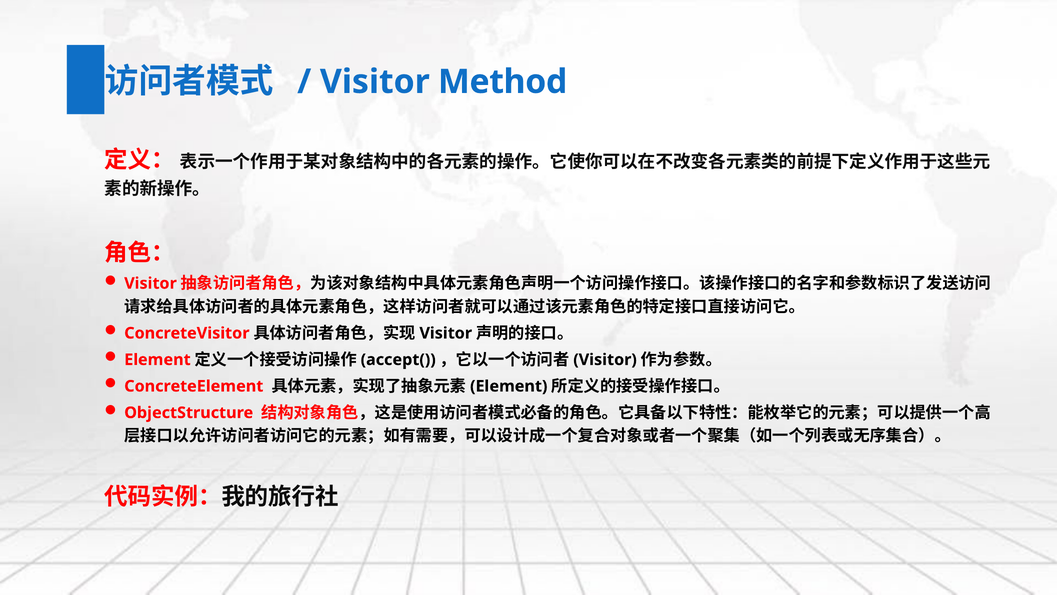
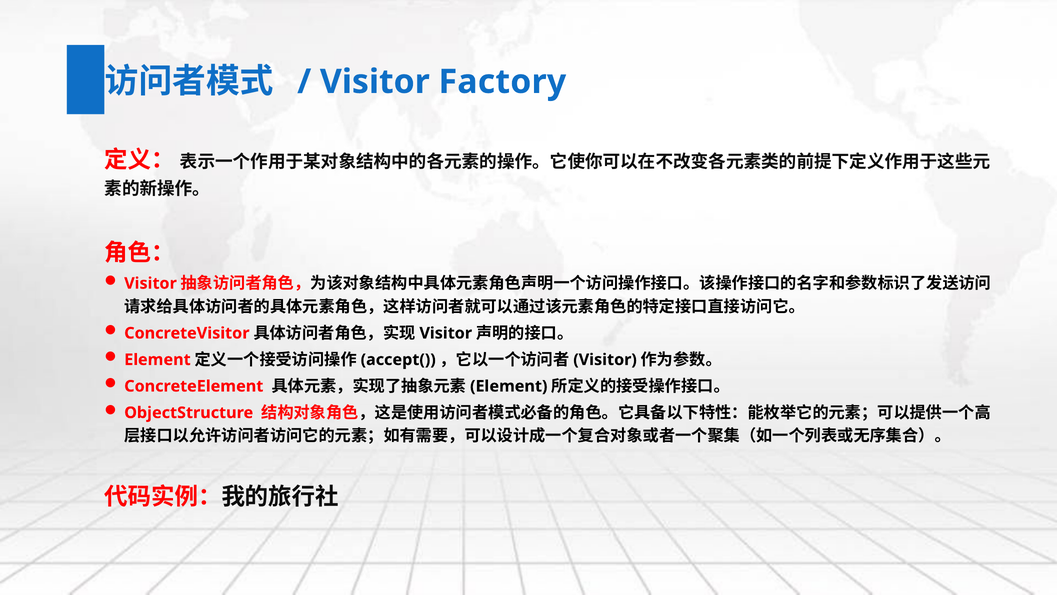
Method: Method -> Factory (502, 82)
